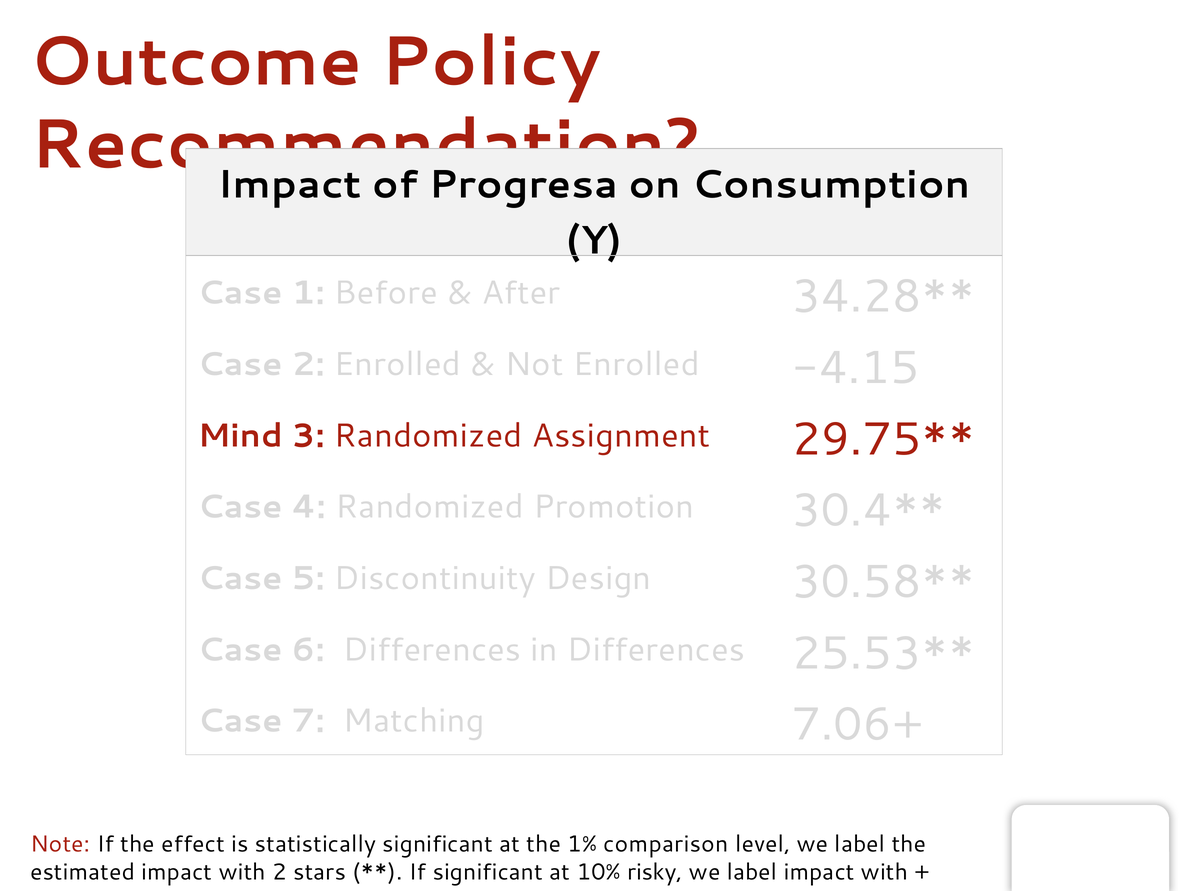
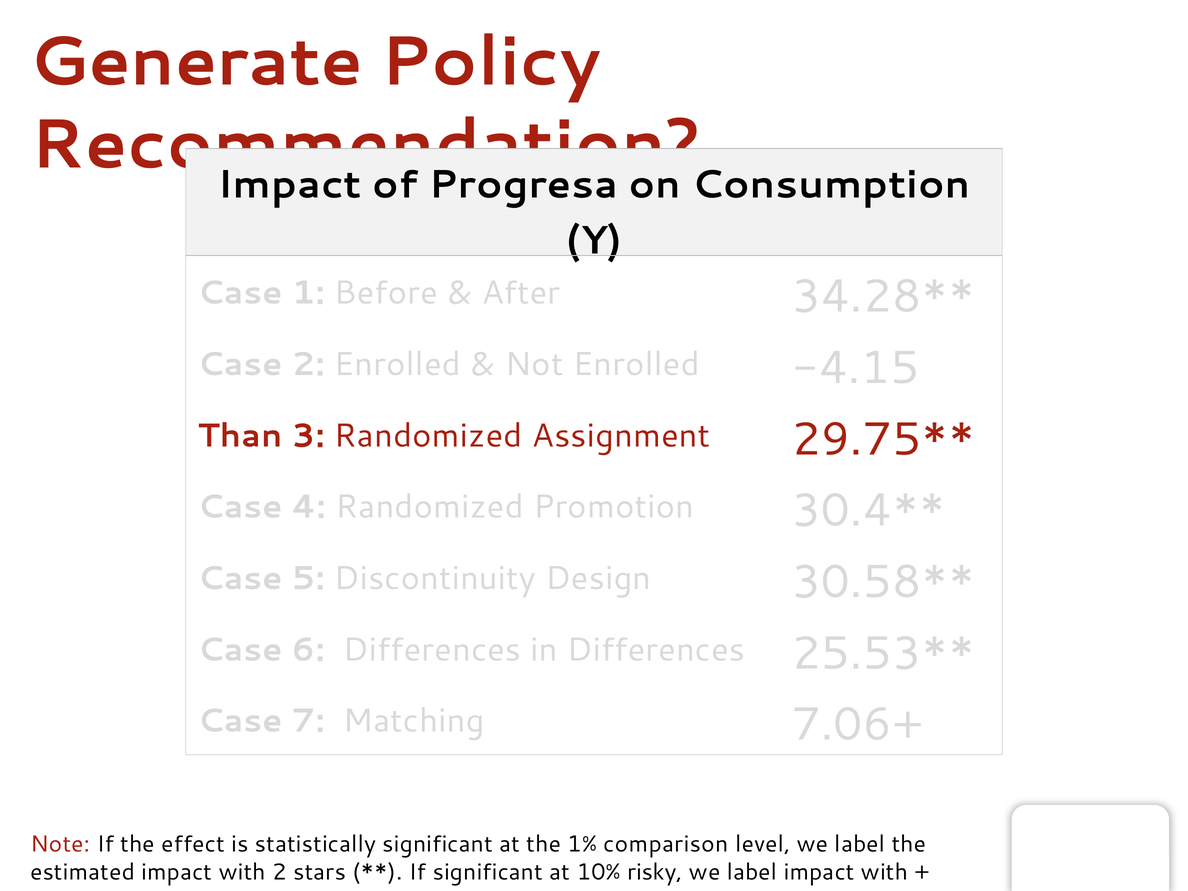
Outcome: Outcome -> Generate (196, 62)
Mind: Mind -> Than (240, 436)
